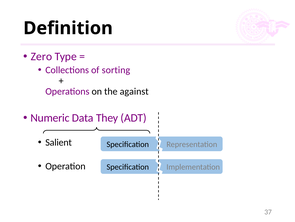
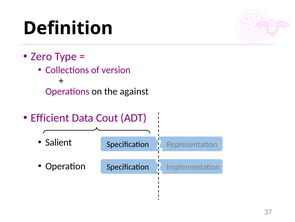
sorting: sorting -> version (116, 70)
Numeric: Numeric -> Efficient (50, 118)
They: They -> Cout (107, 118)
